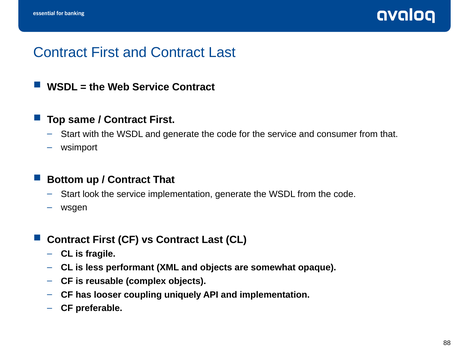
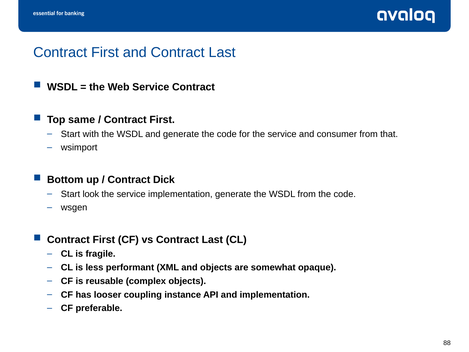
Contract That: That -> Dick (164, 180)
uniquely: uniquely -> instance (183, 294)
